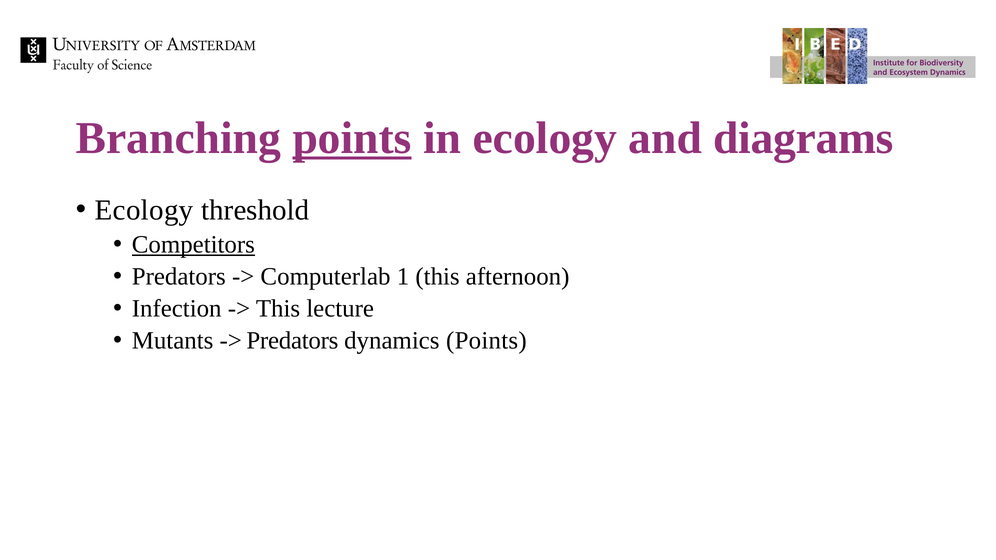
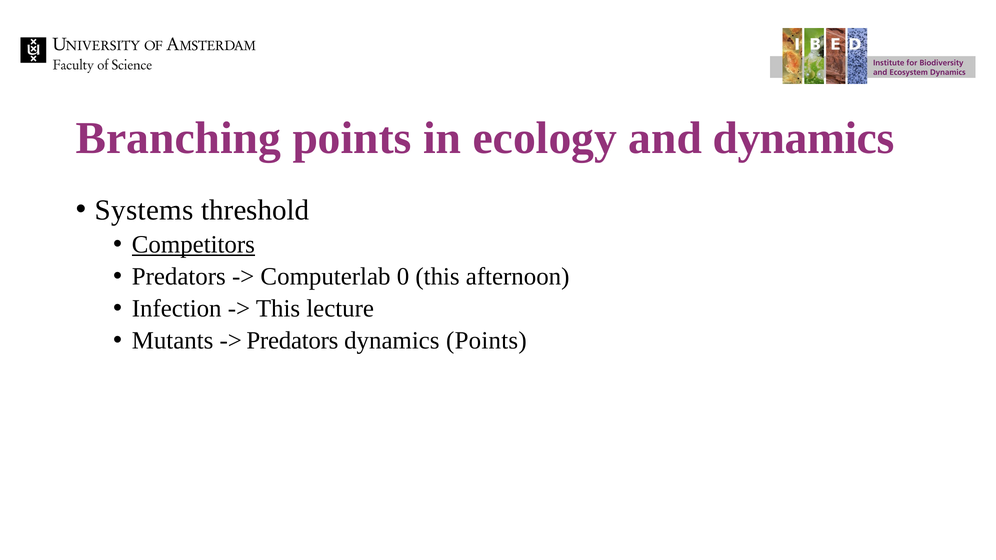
points underline: present -> none (352, 138)
and diagrams: diagrams -> dynamics (804, 138)
Ecology: Ecology -> Systems (144, 210)
1: 1 -> 0 (403, 276)
